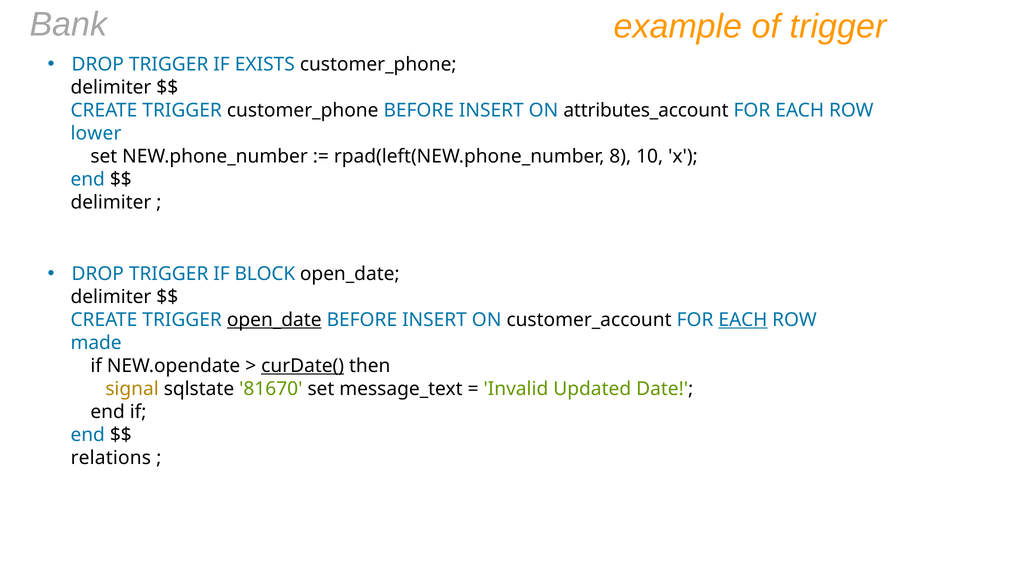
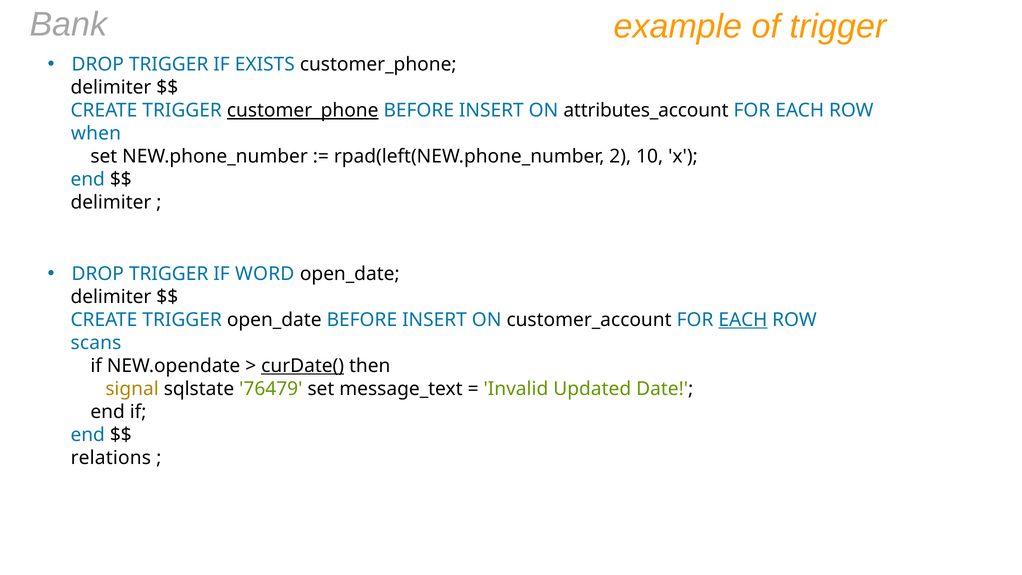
customer_phone underline: none -> present (303, 111)
lower: lower -> when (96, 134)
8: 8 -> 2 (620, 157)
BLOCK: BLOCK -> WORD (265, 274)
open_date underline: present -> none (274, 320)
made: made -> scans (96, 343)
81670: 81670 -> 76479 (271, 389)
